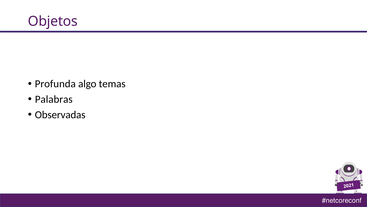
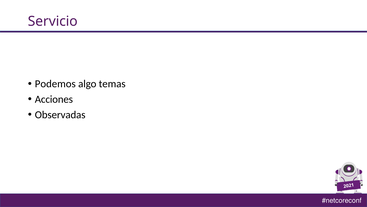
Objetos: Objetos -> Servicio (53, 21)
Profunda: Profunda -> Podemos (55, 84)
Palabras: Palabras -> Acciones (54, 99)
